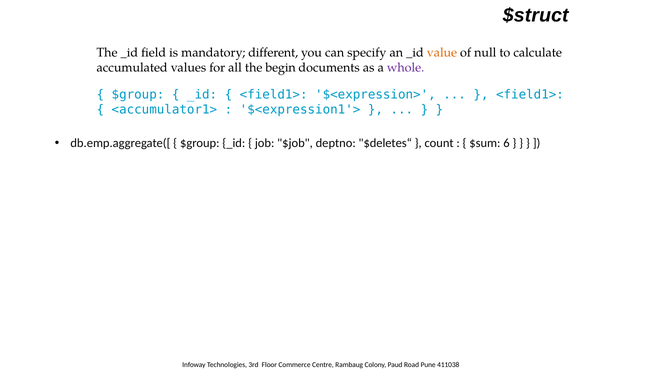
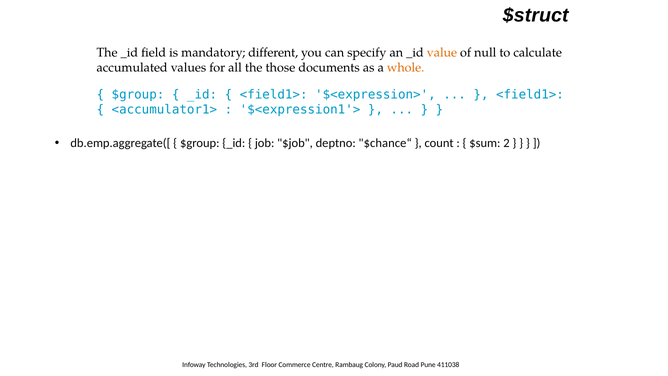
begin: begin -> those (280, 68)
whole colour: purple -> orange (406, 68)
$deletes“: $deletes“ -> $chance“ (385, 143)
6: 6 -> 2 (506, 143)
